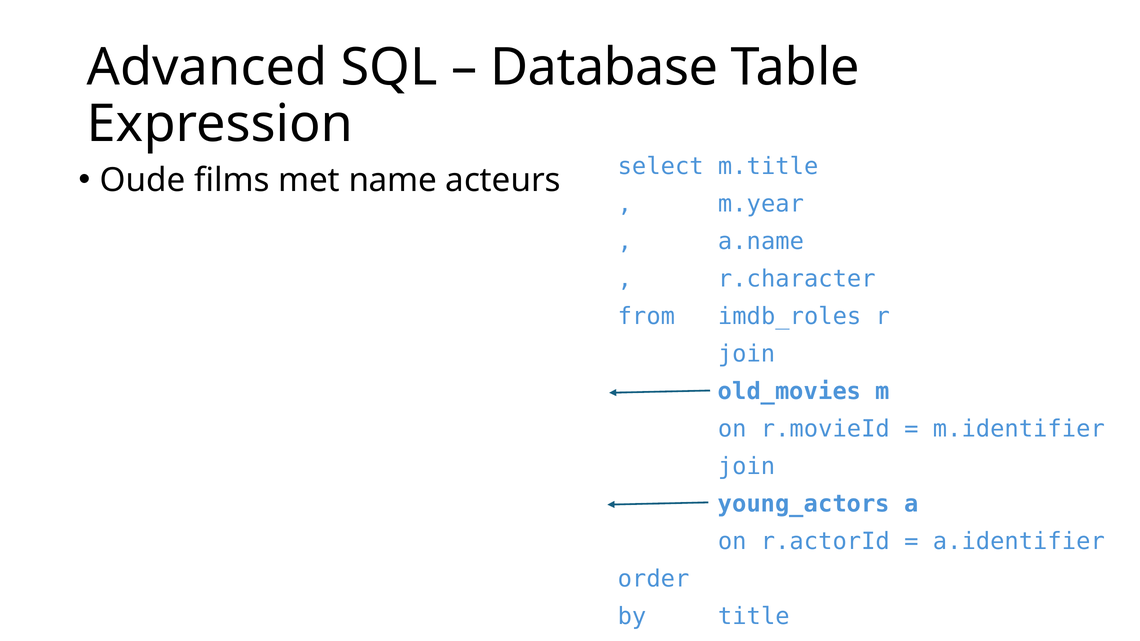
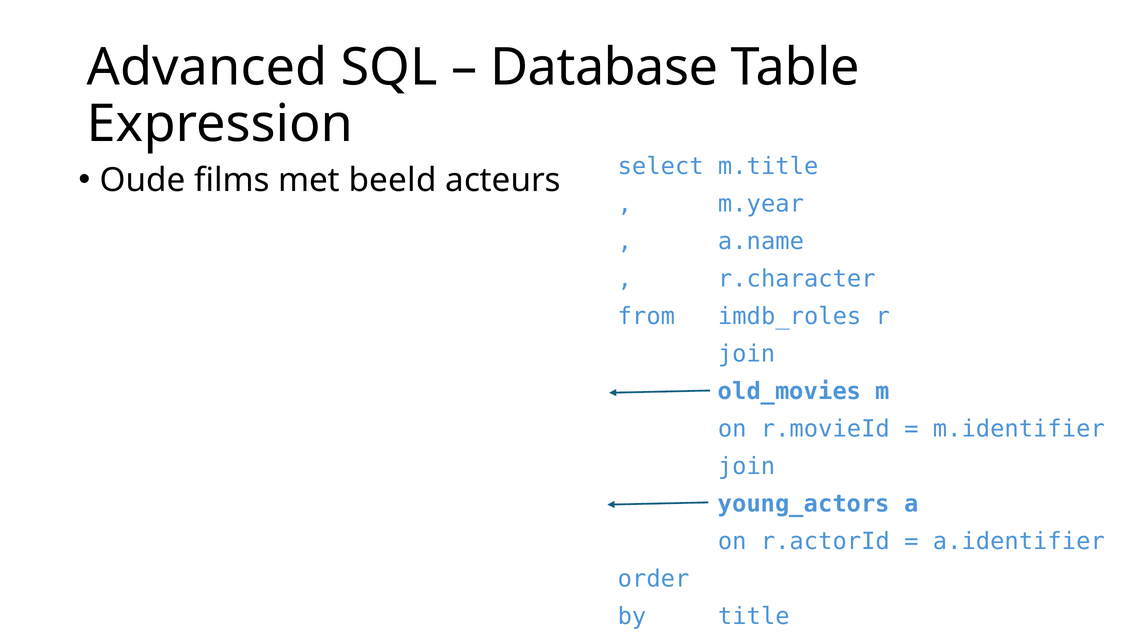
name: name -> beeld (393, 180)
